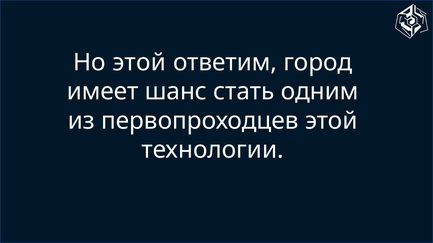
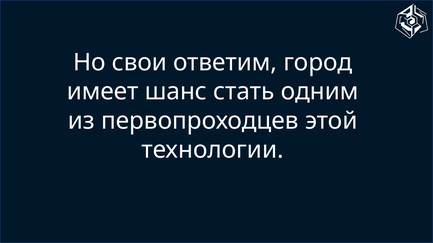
Но этой: этой -> свои (139, 63)
